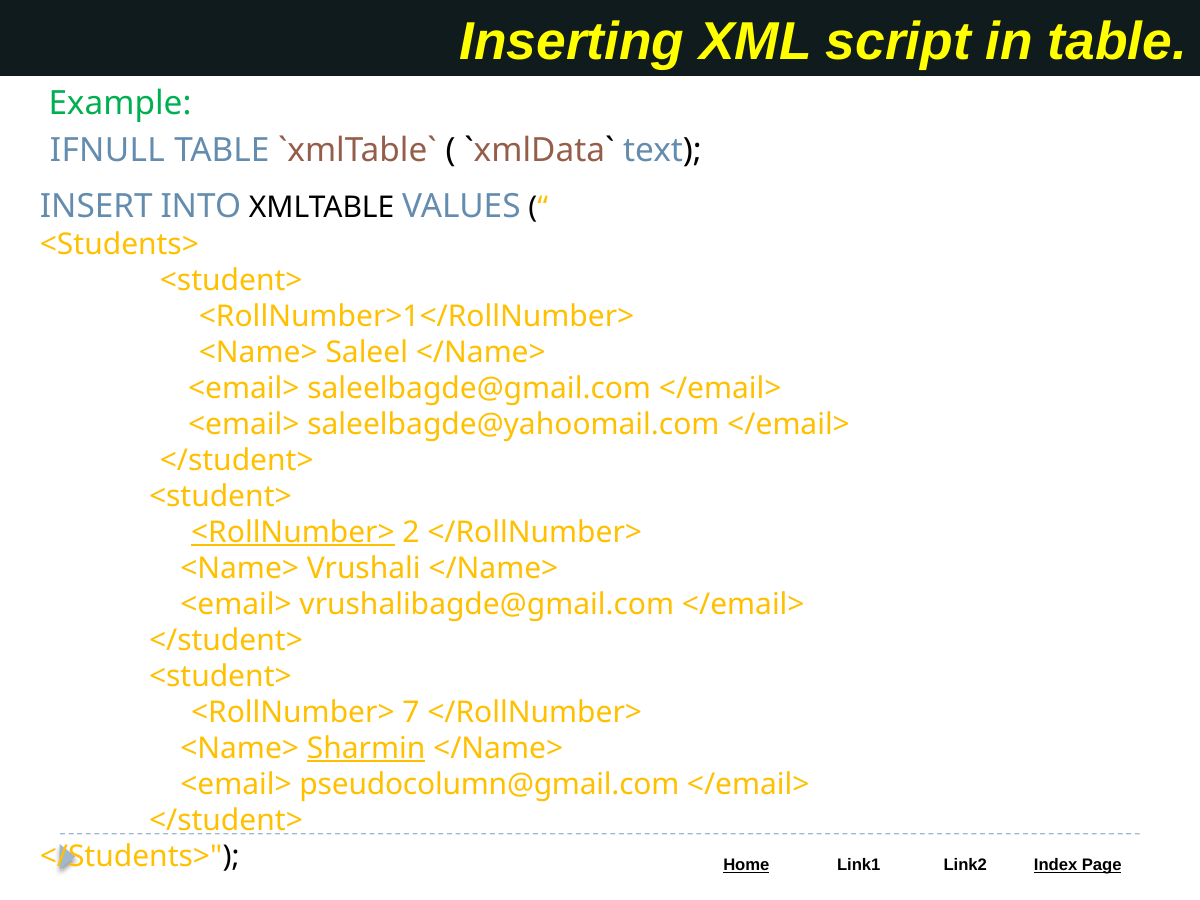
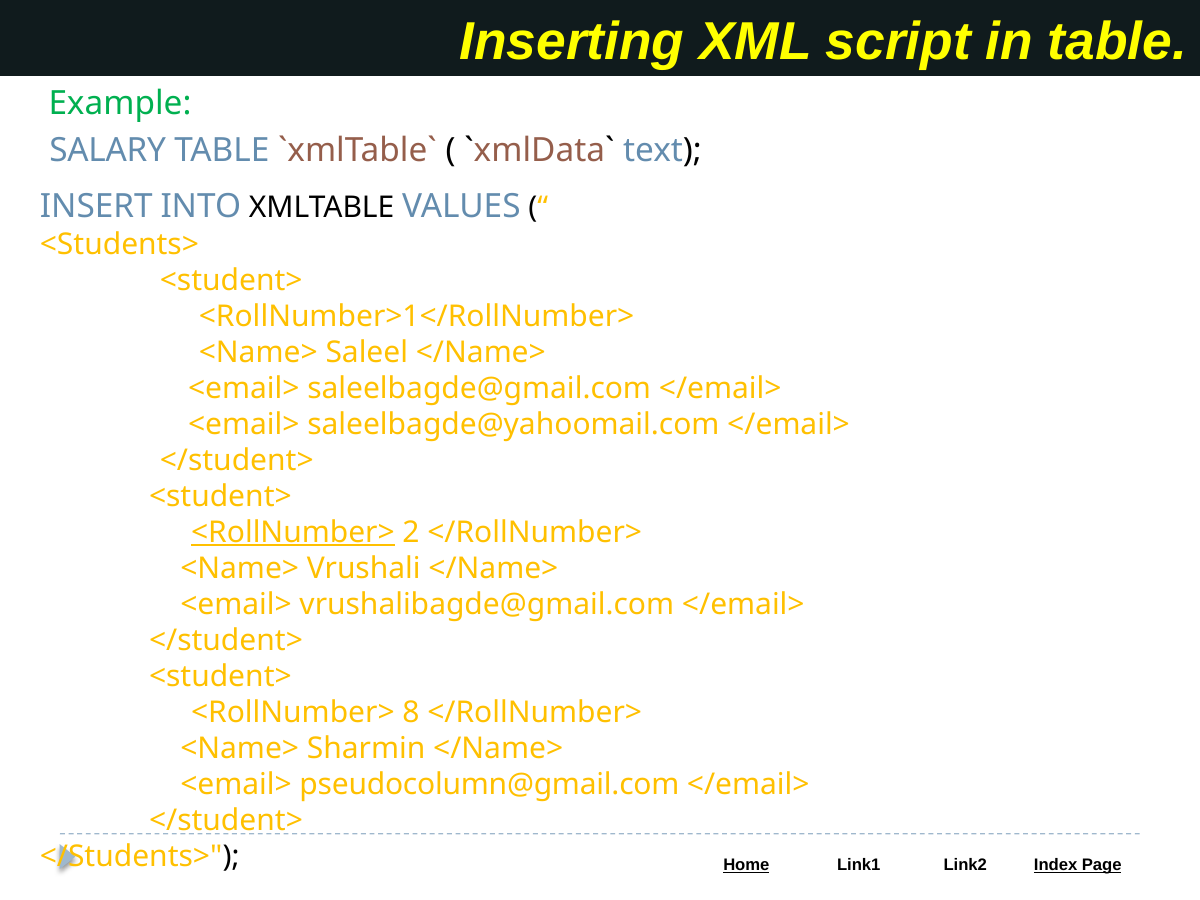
IFNULL: IFNULL -> SALARY (108, 150)
7: 7 -> 8 (411, 712)
Sharmin underline: present -> none (366, 748)
